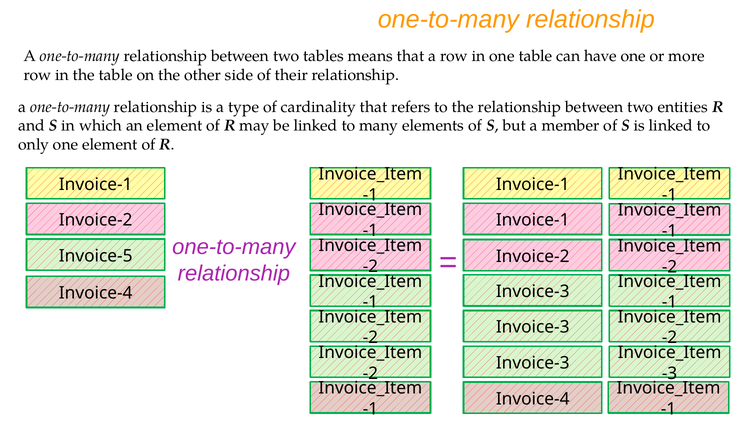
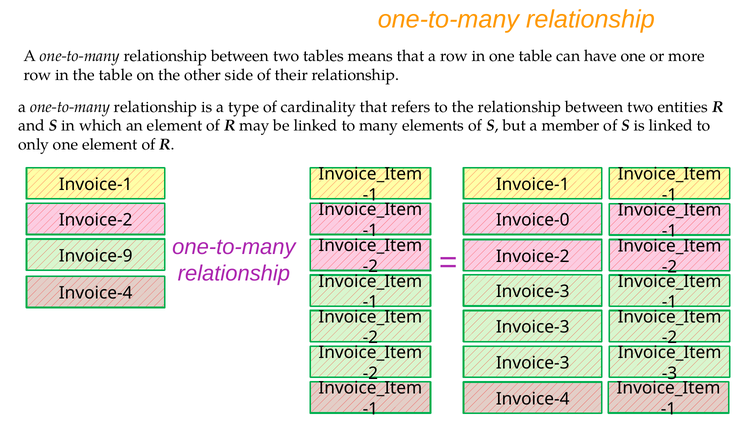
Invoice-1: Invoice-1 -> Invoice-0 (533, 220)
Invoice-5: Invoice-5 -> Invoice-9 (96, 256)
